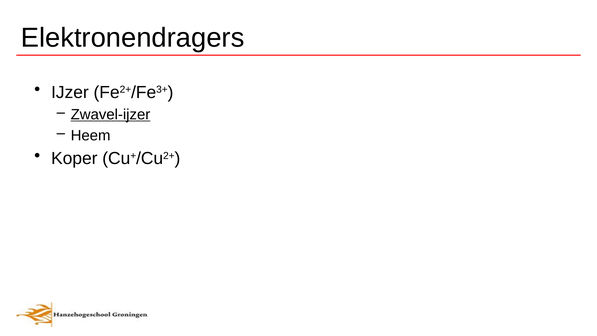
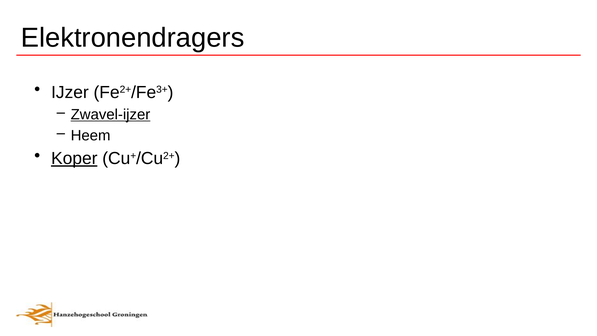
Koper underline: none -> present (74, 158)
